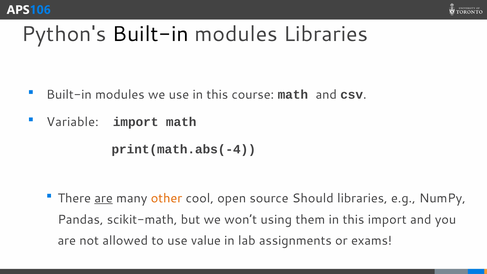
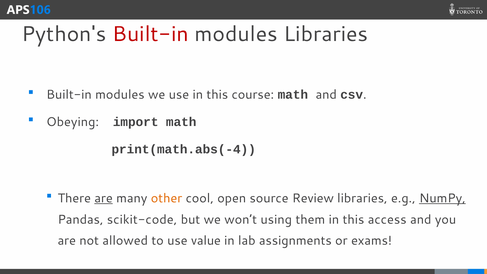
Built-in colour: black -> red (151, 34)
Variable: Variable -> Obeying (73, 122)
Should: Should -> Review (313, 198)
NumPy underline: none -> present (442, 198)
scikit-math: scikit-math -> scikit-code (142, 219)
this import: import -> access (387, 219)
